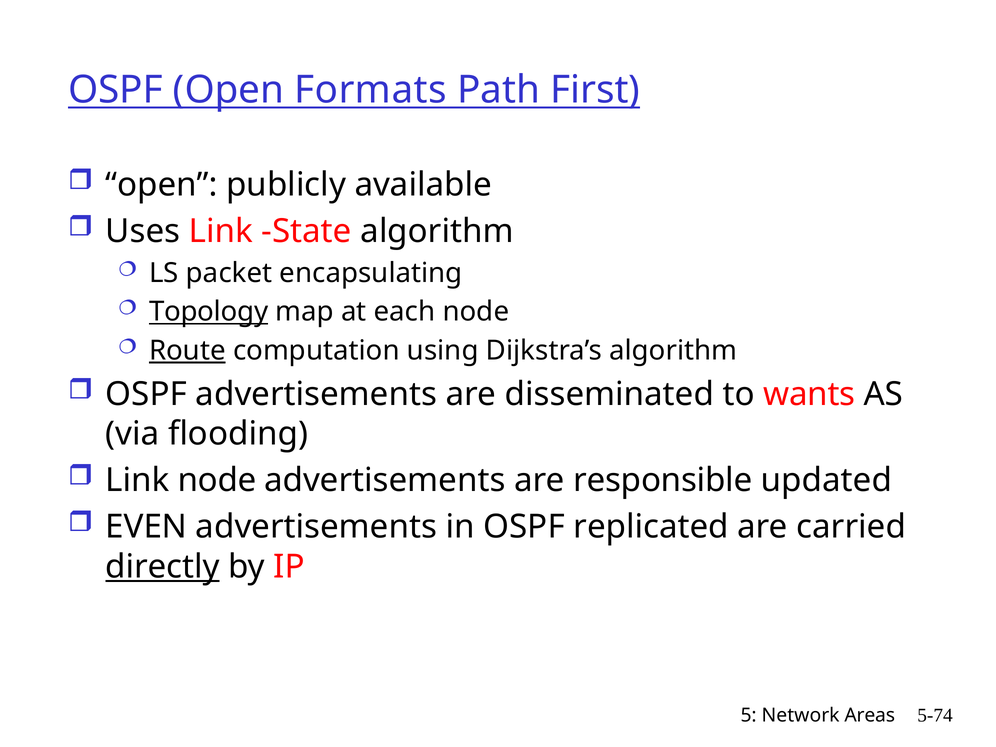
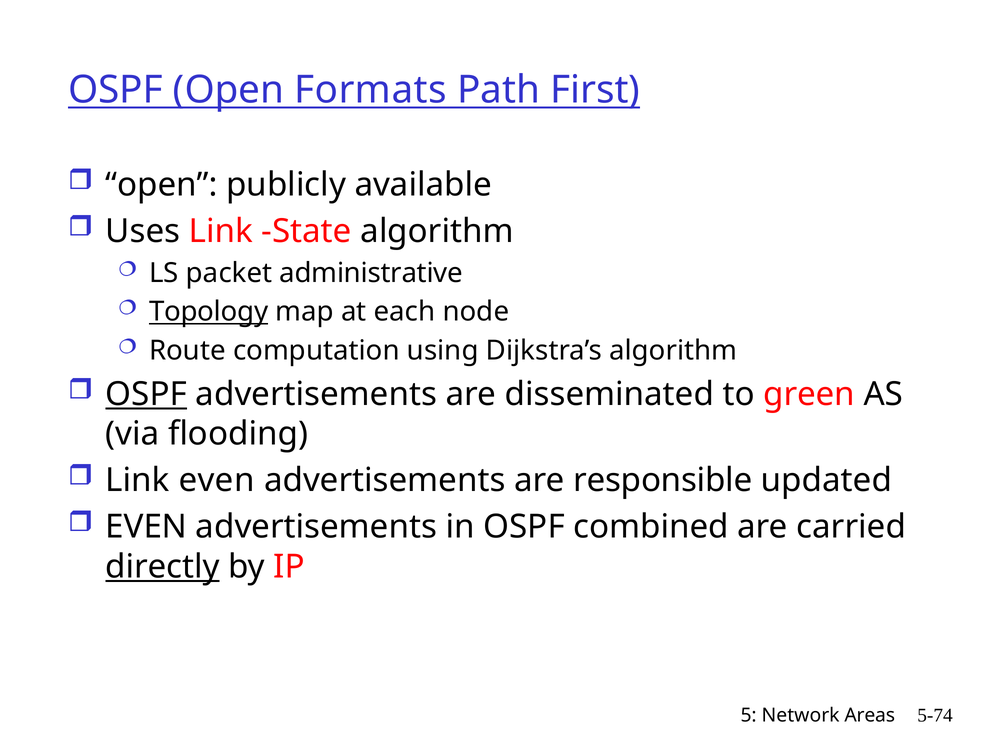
encapsulating: encapsulating -> administrative (371, 273)
Route underline: present -> none (187, 351)
OSPF underline: none -> present (146, 394)
wants: wants -> green (809, 394)
Link node: node -> even (217, 480)
replicated: replicated -> combined (651, 527)
